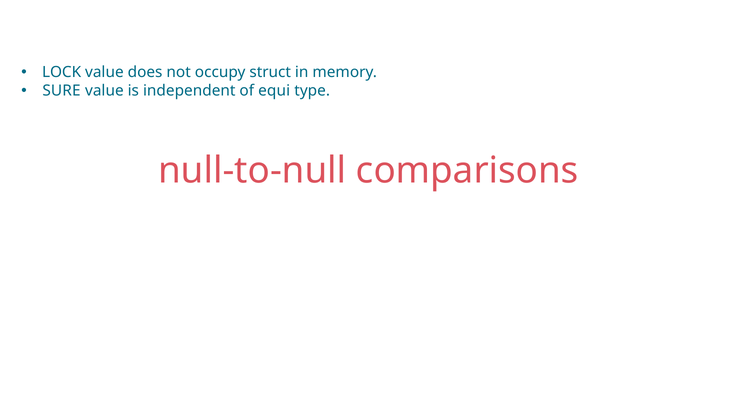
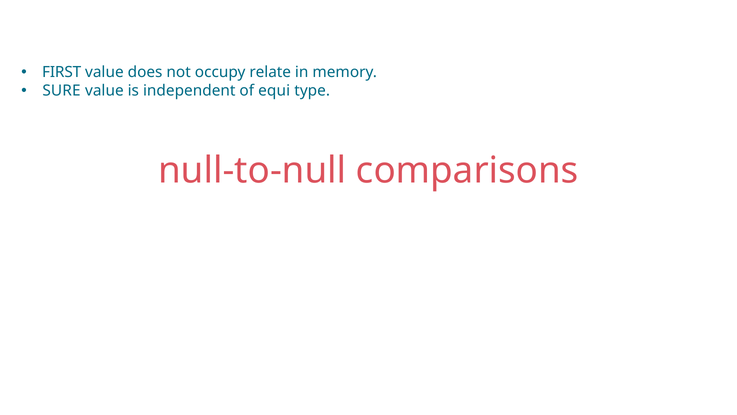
LOCK: LOCK -> FIRST (62, 72)
struct: struct -> relate (270, 72)
